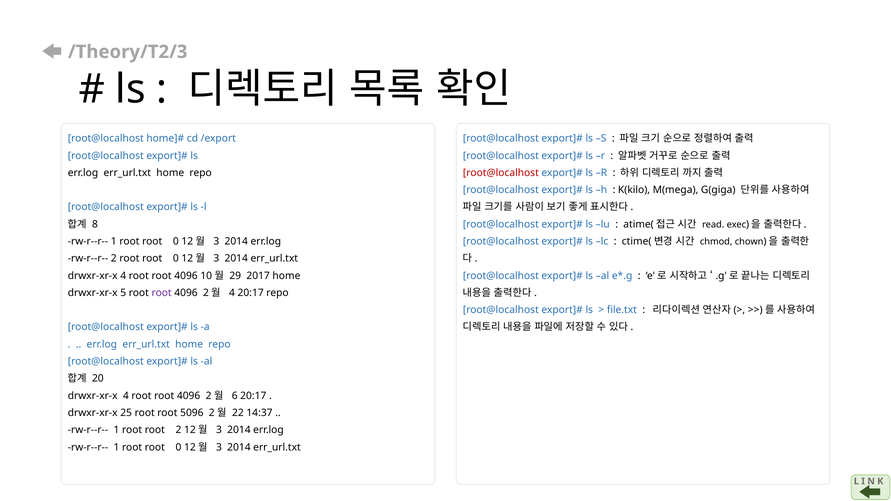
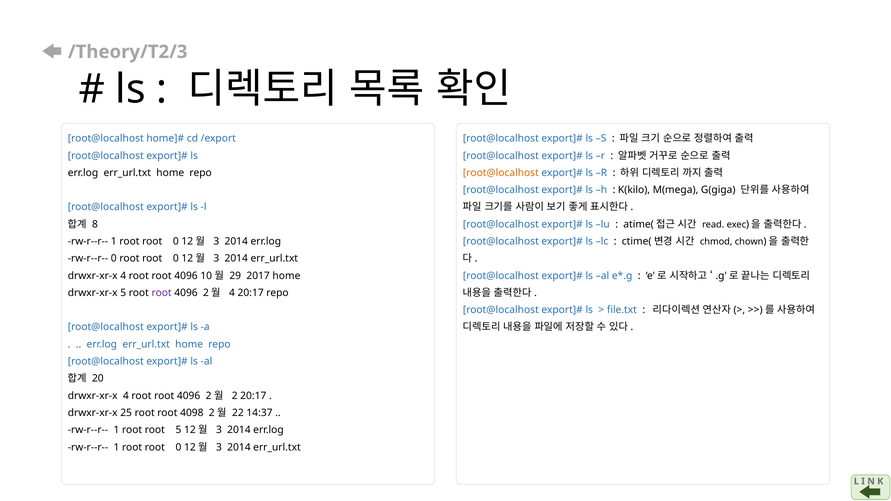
root@localhost colour: red -> orange (501, 173)
rw-r--r-- 2: 2 -> 0 (114, 259)
6: 6 -> 2 (235, 396)
5096: 5096 -> 4098 (192, 413)
root 2: 2 -> 5 (178, 430)
